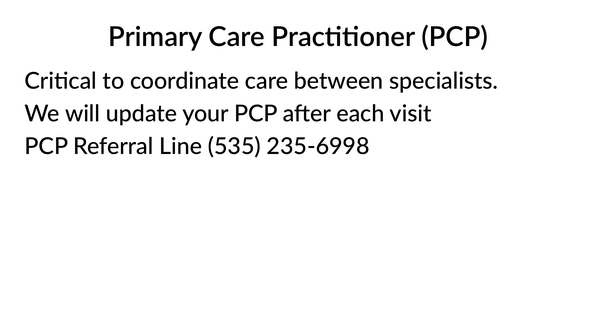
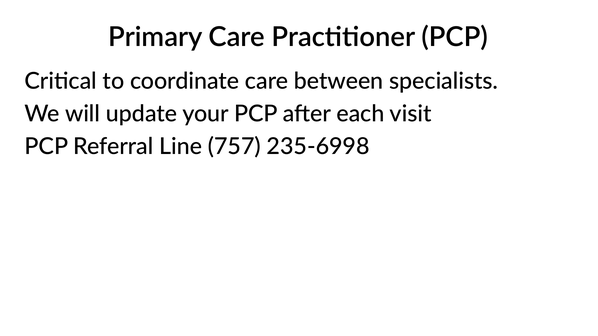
535: 535 -> 757 (234, 147)
